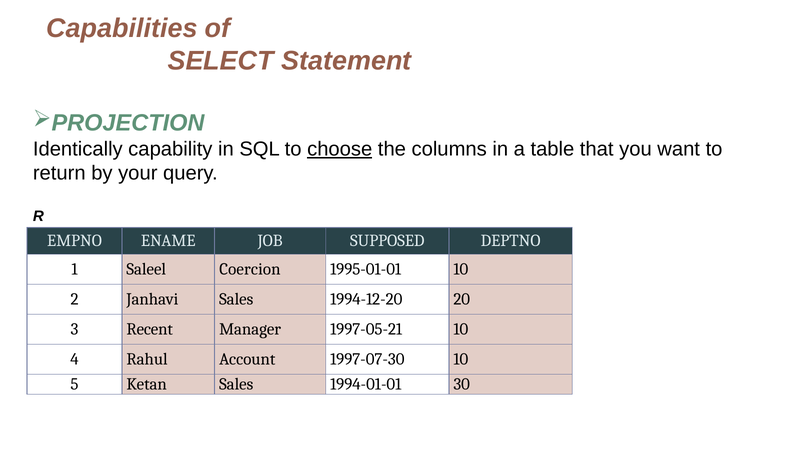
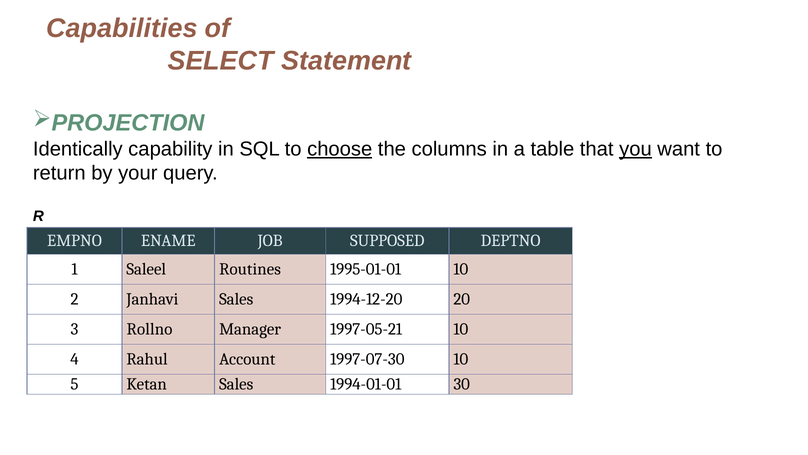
you underline: none -> present (635, 149)
Coercion: Coercion -> Routines (250, 269)
Recent: Recent -> Rollno (149, 329)
